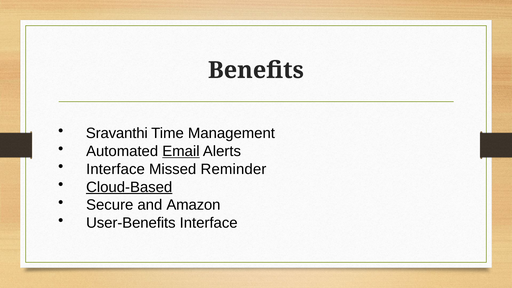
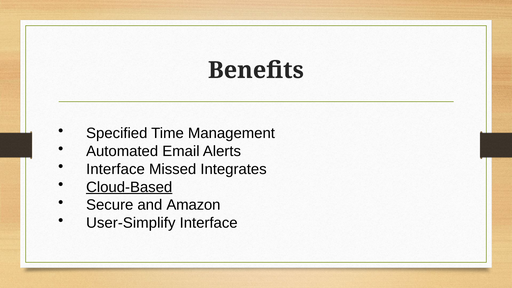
Sravanthi: Sravanthi -> Specified (117, 133)
Email underline: present -> none (181, 151)
Reminder: Reminder -> Integrates (234, 169)
User-Benefits: User-Benefits -> User-Simplify (131, 223)
